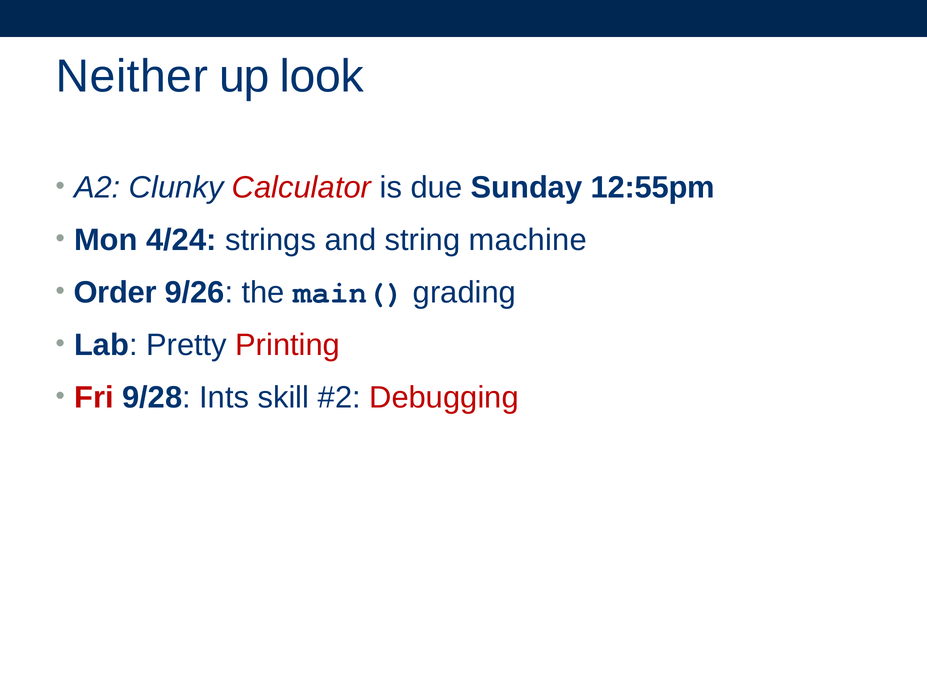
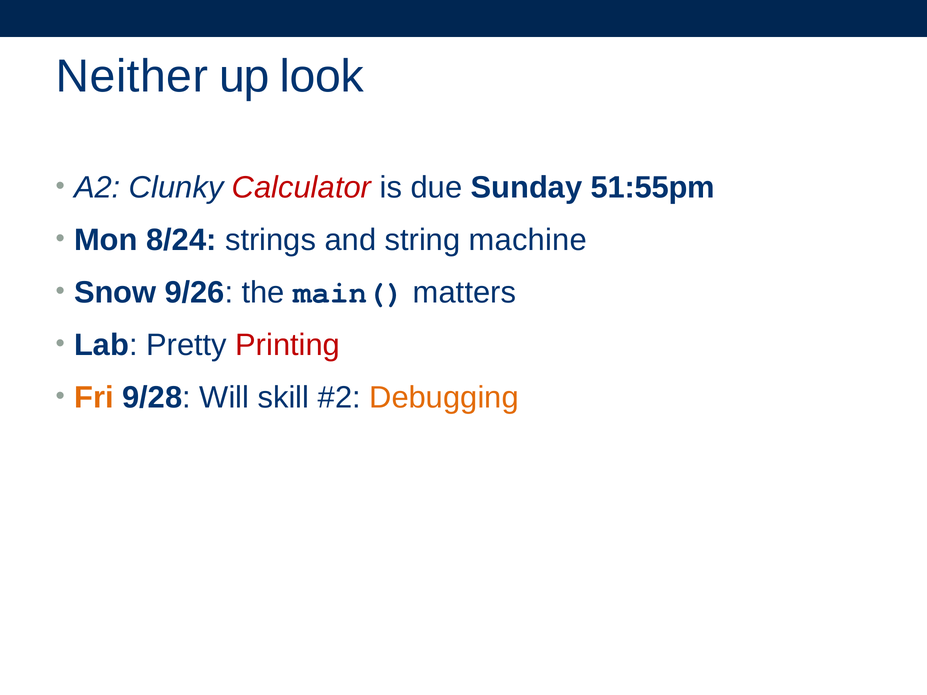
12:55pm: 12:55pm -> 51:55pm (653, 188)
4/24: 4/24 -> 8/24 (181, 240)
Order: Order -> Snow (115, 293)
grading: grading -> matters (465, 293)
Fri colour: red -> orange (94, 398)
Ints: Ints -> Will (224, 398)
Debugging colour: red -> orange (444, 398)
